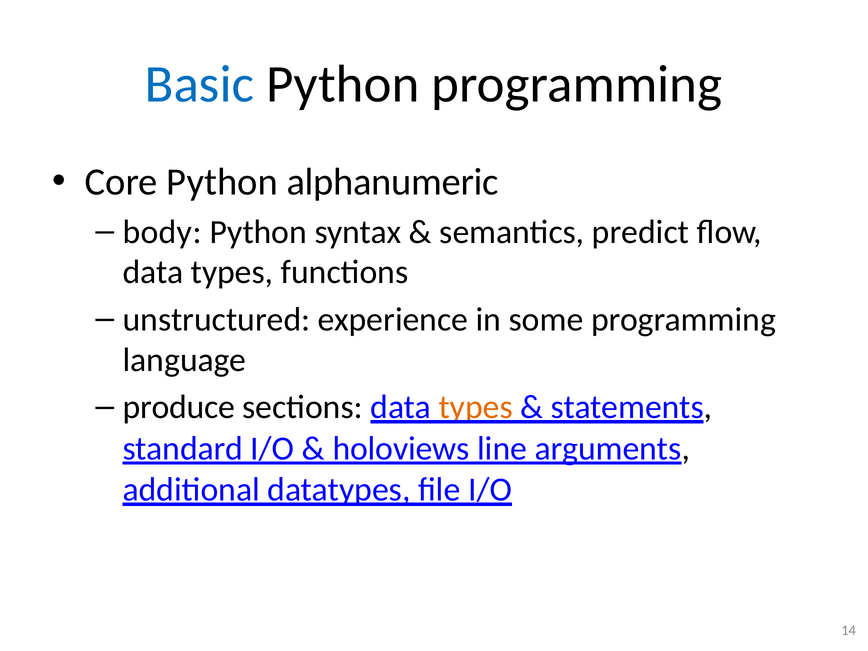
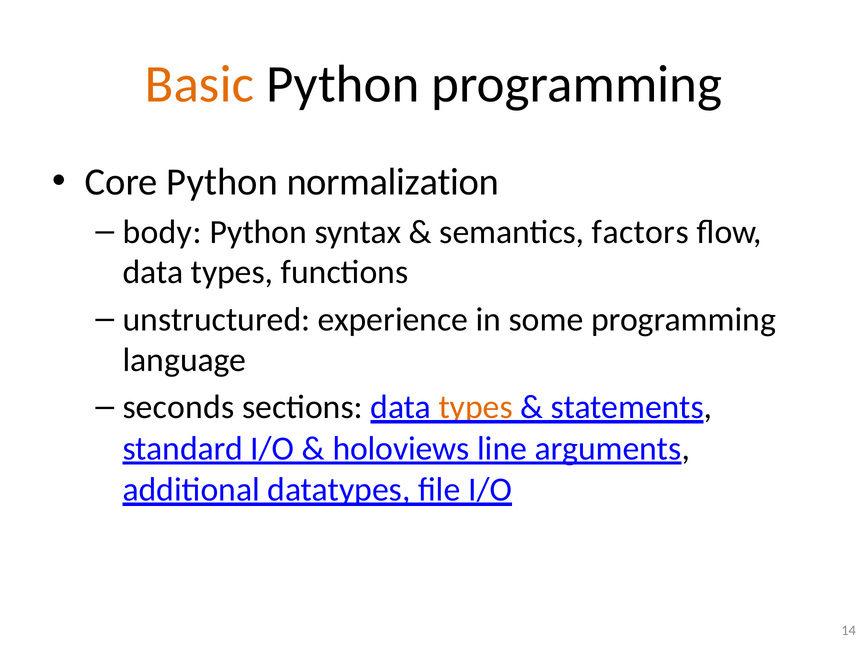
Basic colour: blue -> orange (199, 84)
alphanumeric: alphanumeric -> normalization (393, 182)
predict: predict -> factors (640, 232)
produce: produce -> seconds (179, 407)
